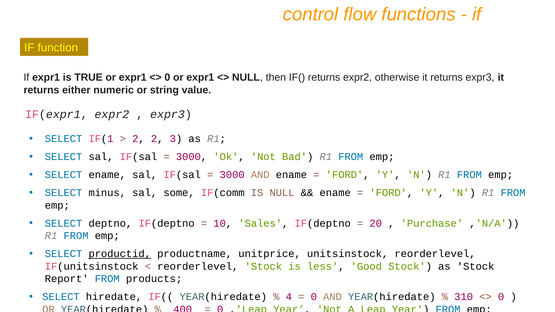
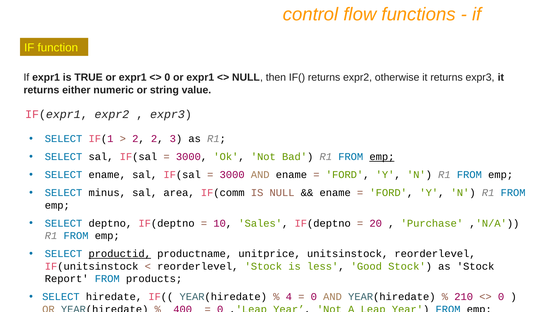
emp underline: none -> present (382, 157)
some: some -> area (179, 193)
310: 310 -> 210 (464, 297)
